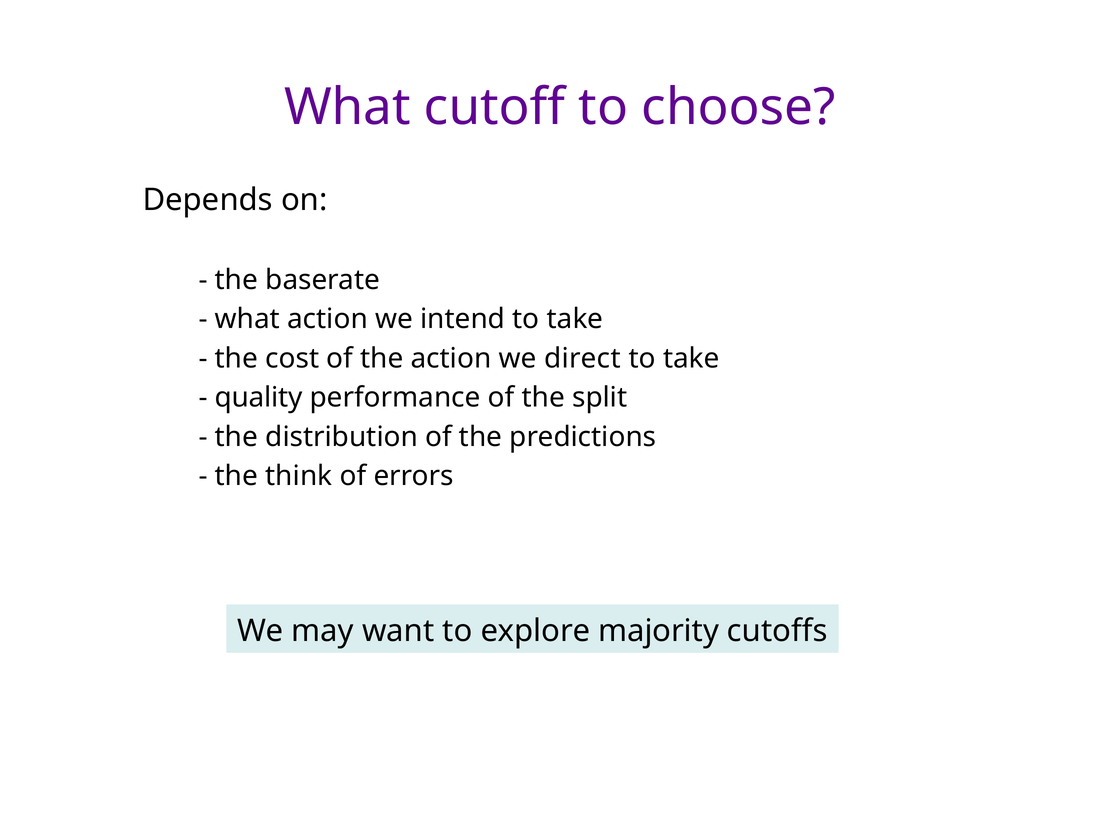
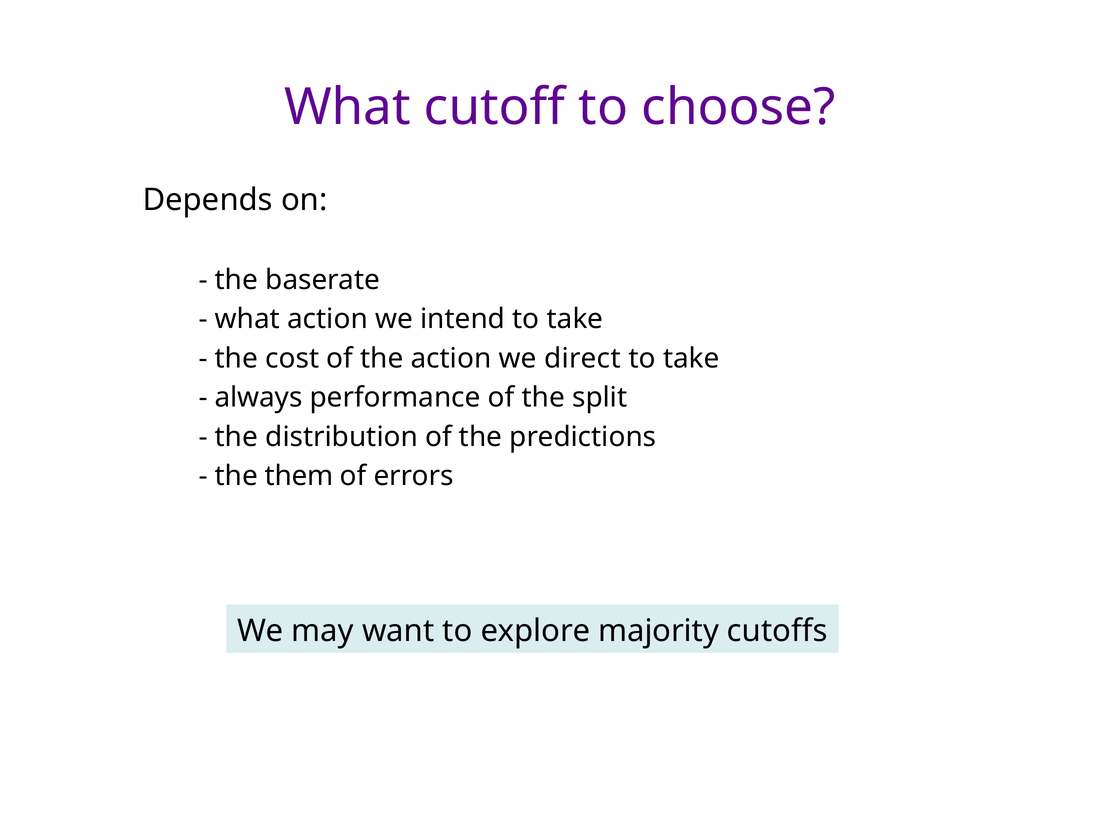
quality: quality -> always (259, 398)
think: think -> them (299, 476)
